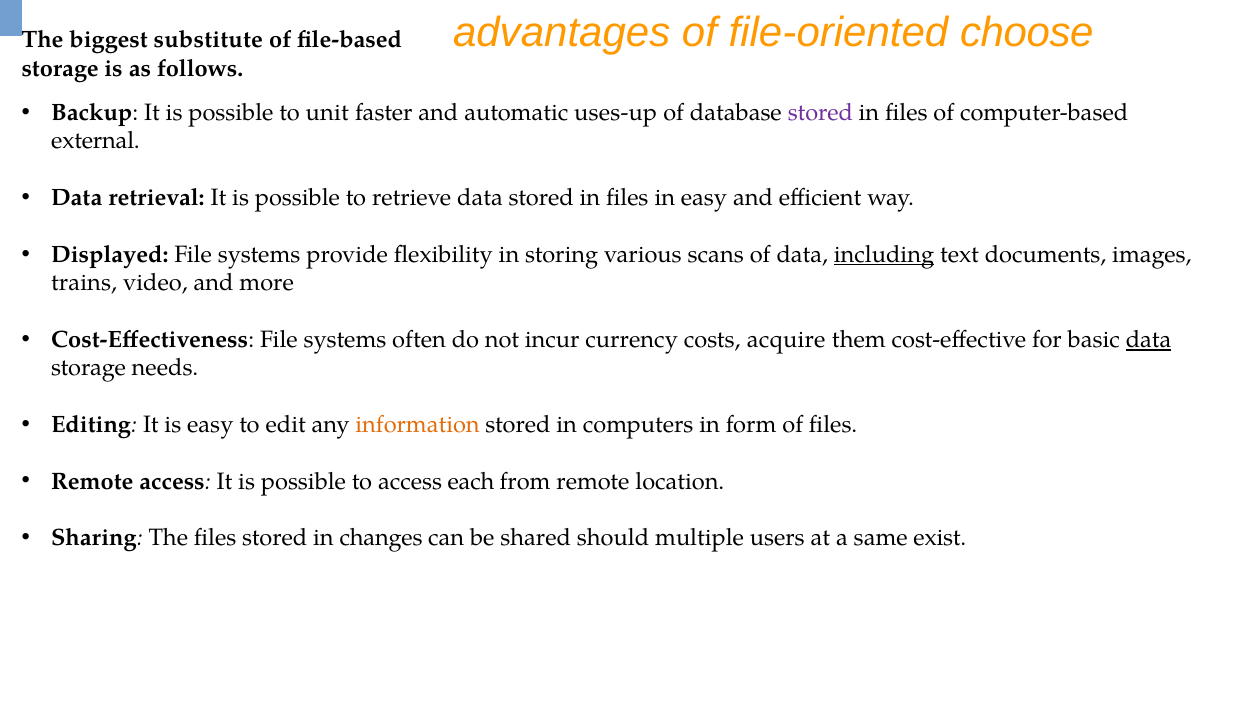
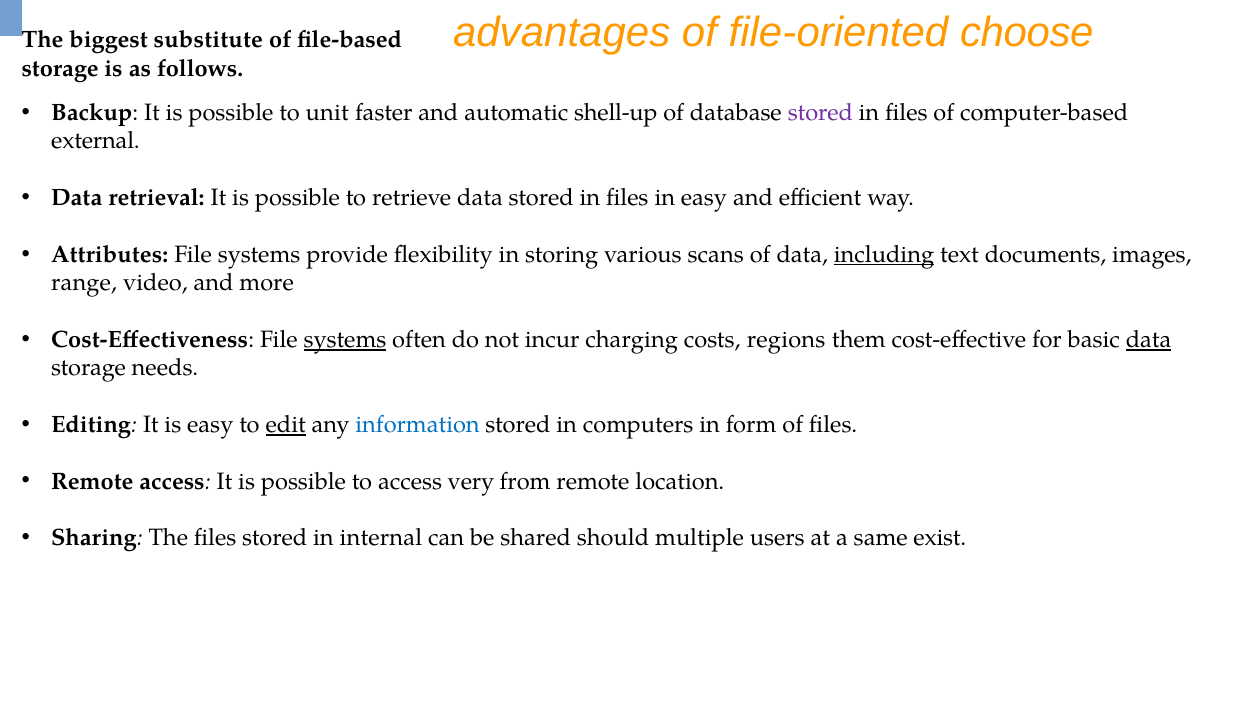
uses-up: uses-up -> shell-up (616, 113)
Displayed: Displayed -> Attributes (110, 254)
trains: trains -> range (84, 283)
systems underline: none -> present (345, 340)
currency: currency -> charging (632, 340)
acquire: acquire -> regions (786, 340)
edit underline: none -> present (286, 425)
information colour: orange -> blue (418, 425)
each: each -> very (471, 481)
changes: changes -> internal (381, 538)
